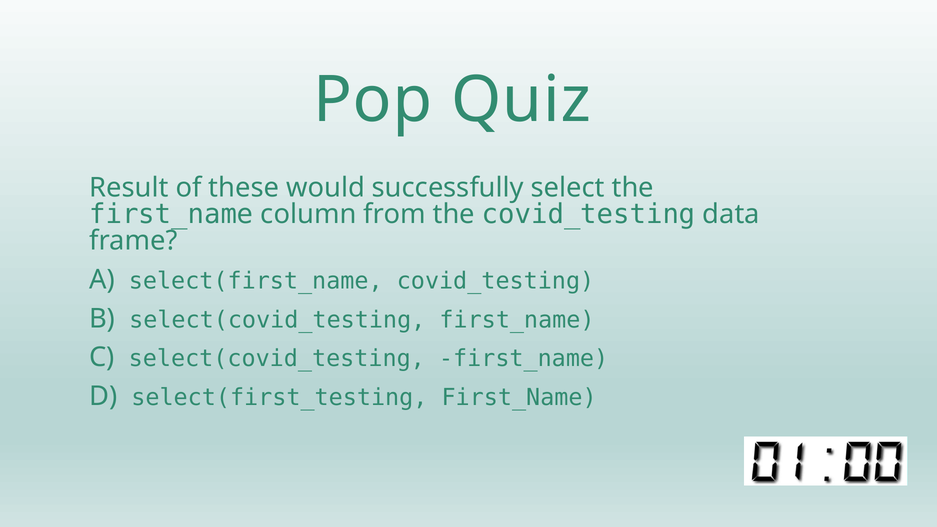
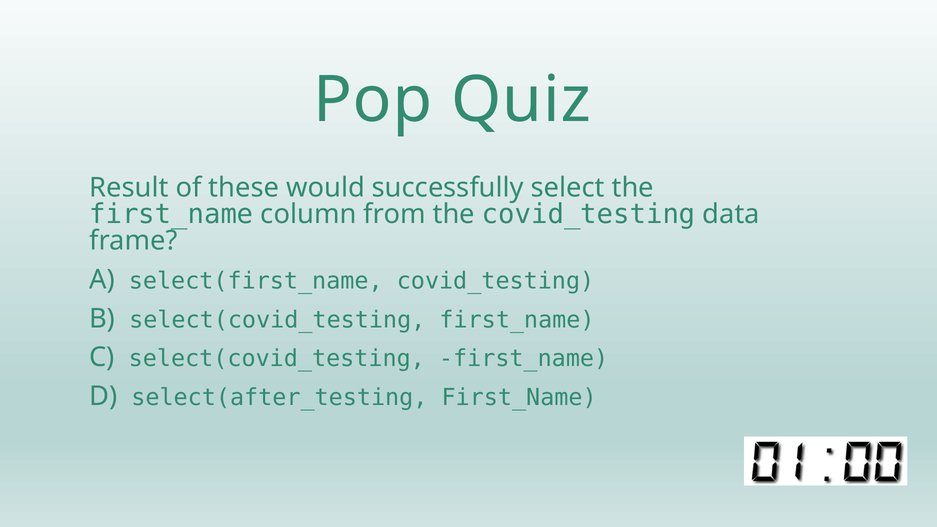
select(first_testing: select(first_testing -> select(after_testing (279, 398)
